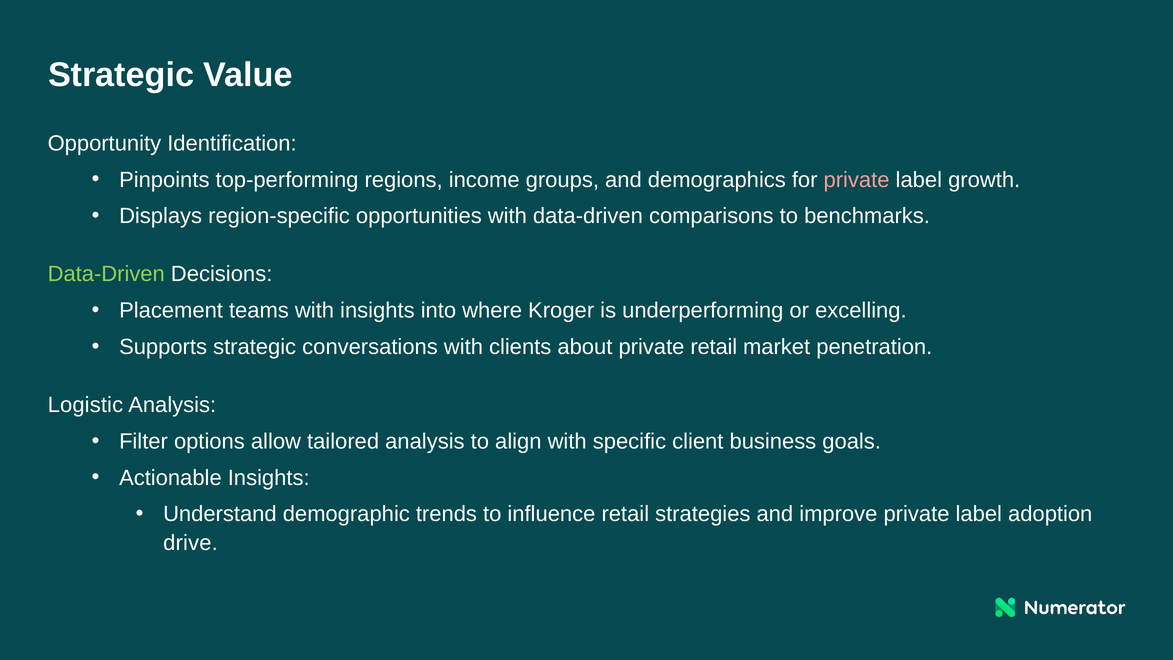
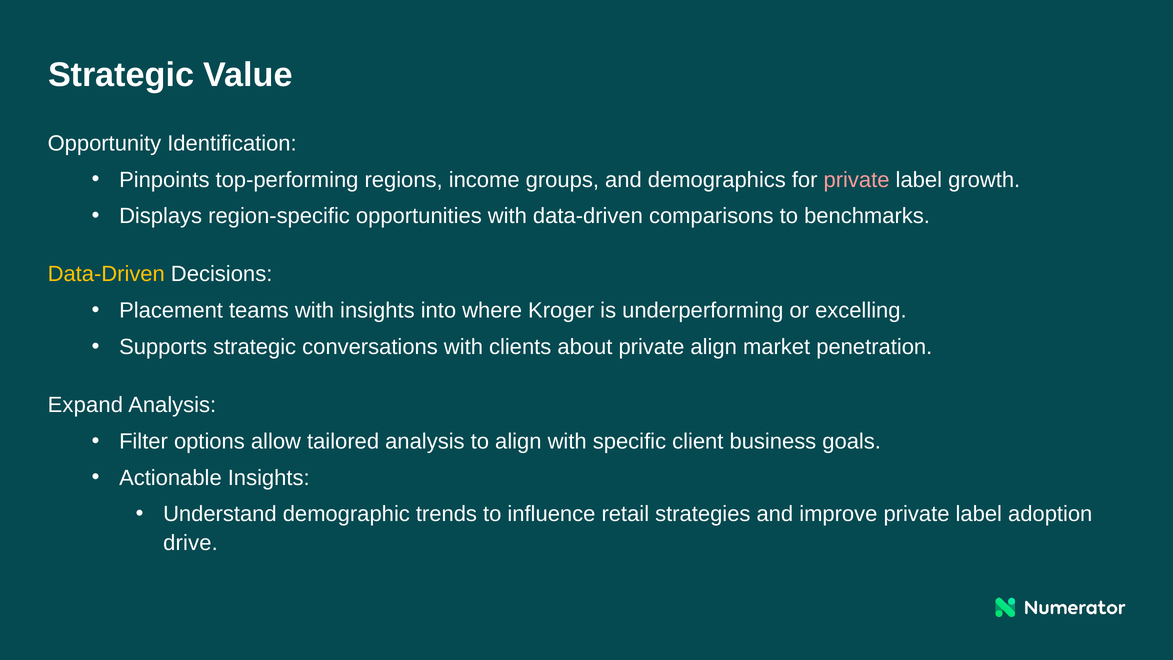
Data-Driven colour: light green -> yellow (106, 274)
private retail: retail -> align (714, 347)
Logistic: Logistic -> Expand (85, 405)
